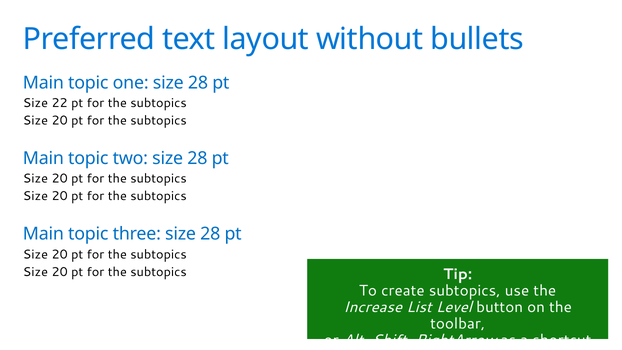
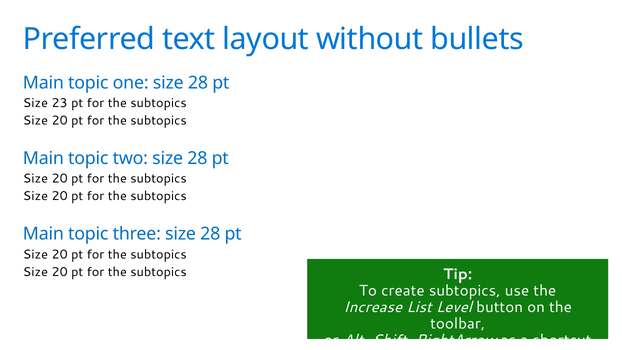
22: 22 -> 23 (60, 103)
